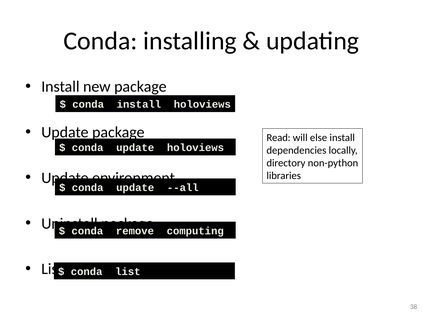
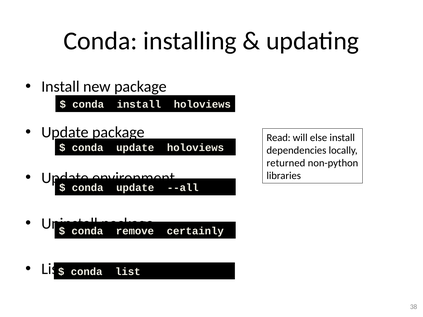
directory: directory -> returned (286, 163)
computing: computing -> certainly (195, 231)
